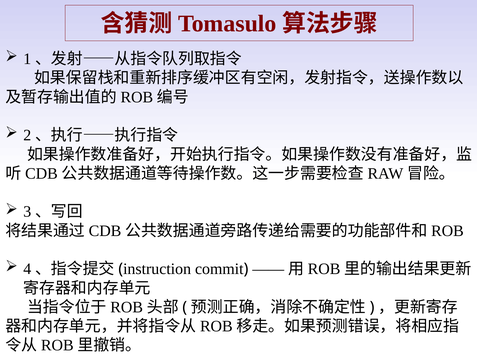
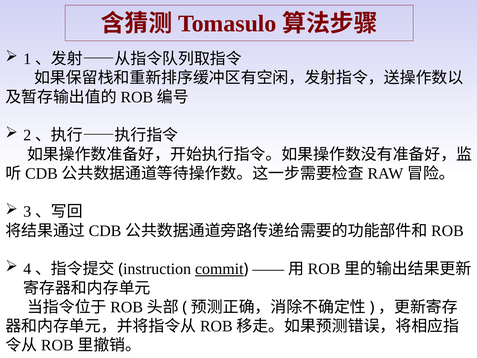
commit underline: none -> present (219, 269)
